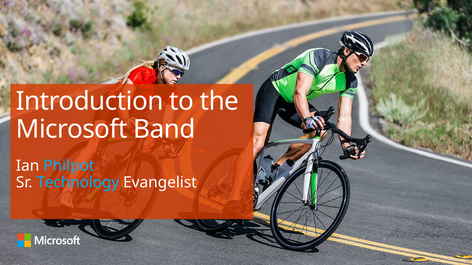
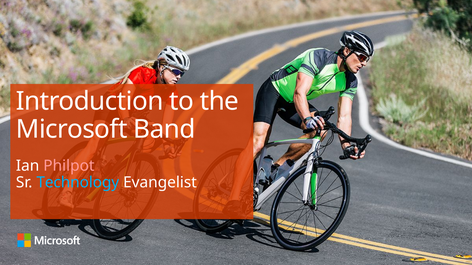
Philpot colour: light blue -> pink (69, 166)
